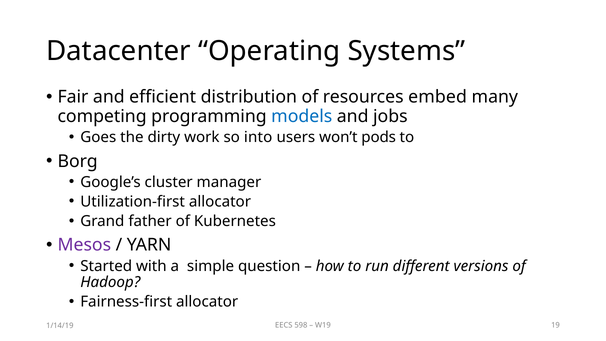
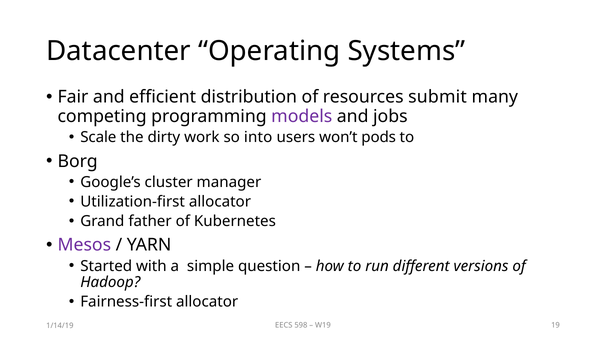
embed: embed -> submit (438, 97)
models colour: blue -> purple (302, 116)
Goes: Goes -> Scale (98, 137)
